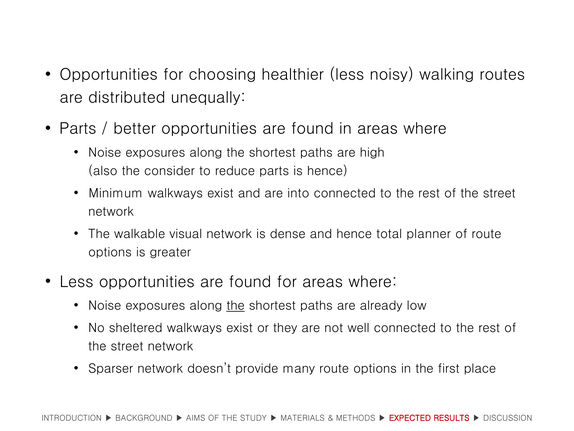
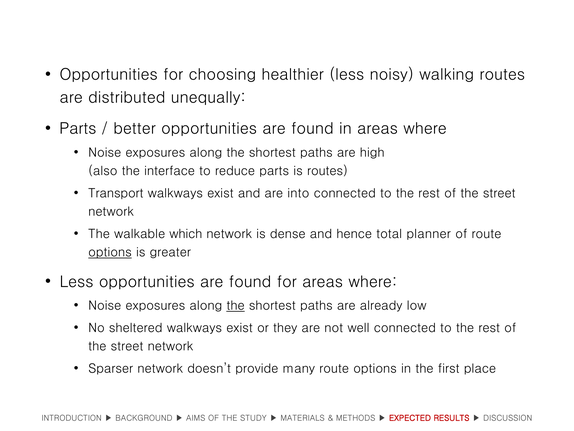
consider: consider -> interface (170, 171)
is hence: hence -> routes (327, 171)
Minimum: Minimum -> Transport (116, 193)
visual: visual -> which (186, 234)
options underline: none -> present (110, 252)
